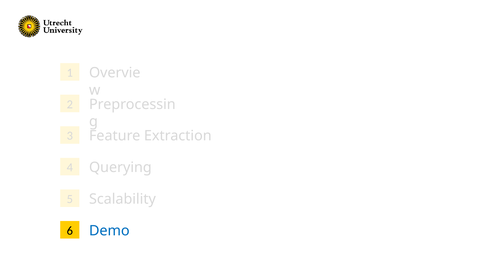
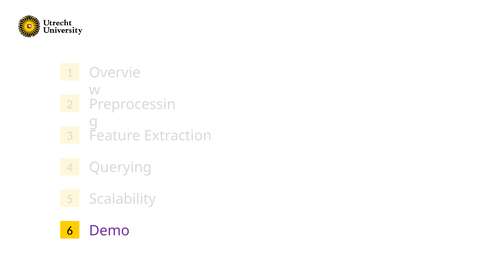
Demo colour: blue -> purple (109, 230)
